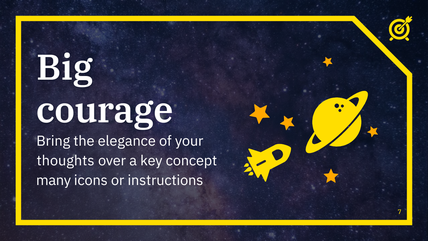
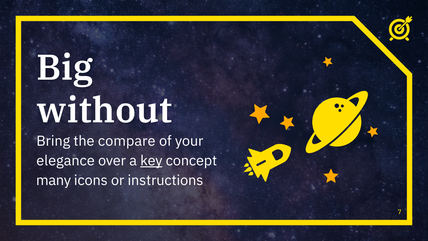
courage: courage -> without (104, 111)
elegance: elegance -> compare (127, 141)
thoughts: thoughts -> elegance (66, 161)
key underline: none -> present (151, 161)
